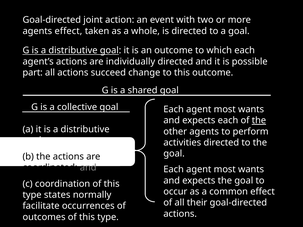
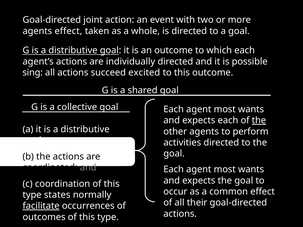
part: part -> sing (33, 73)
change: change -> excited (144, 73)
facilitate underline: none -> present (41, 206)
